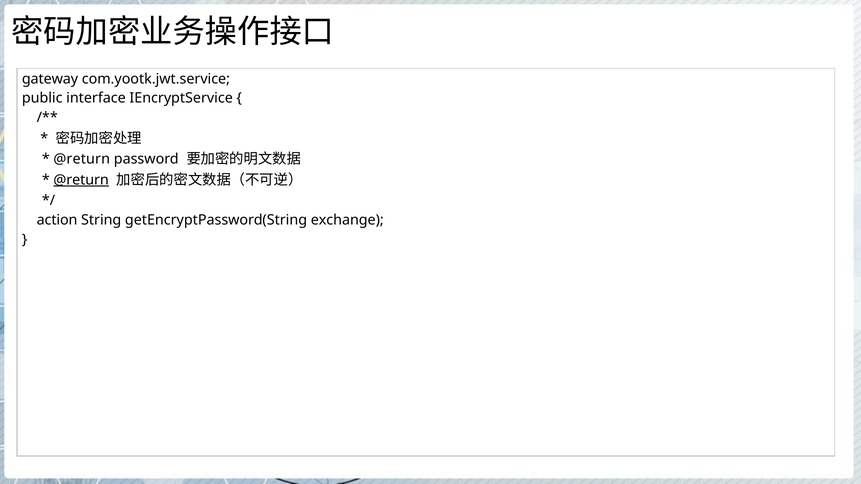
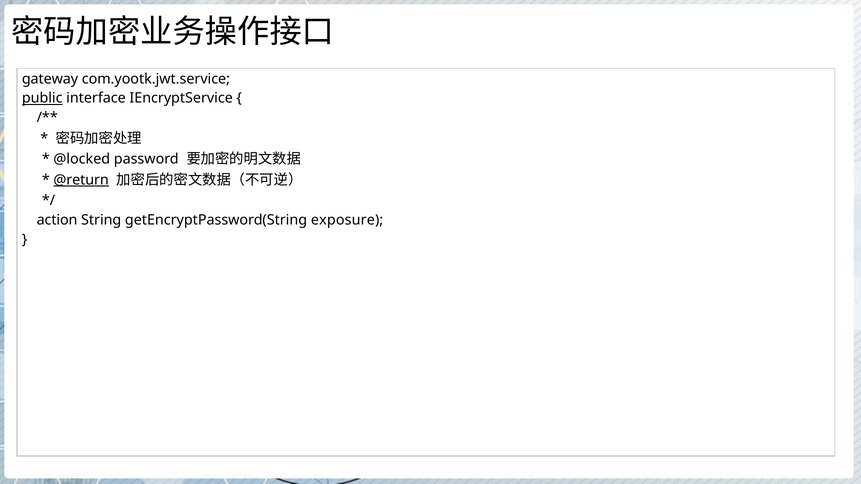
public underline: none -> present (42, 98)
@return: @return -> @locked (82, 159)
exchange: exchange -> exposure (347, 220)
